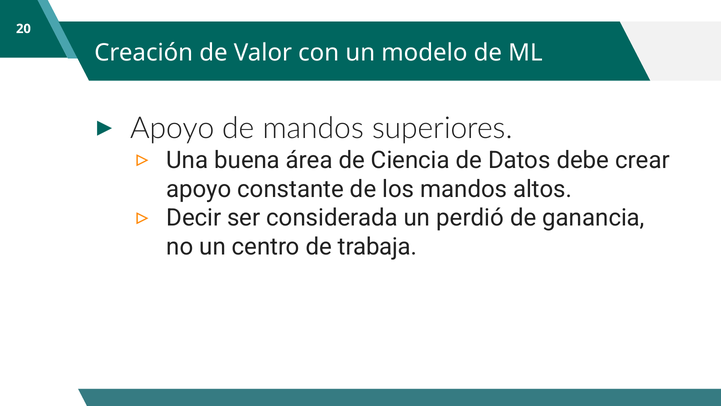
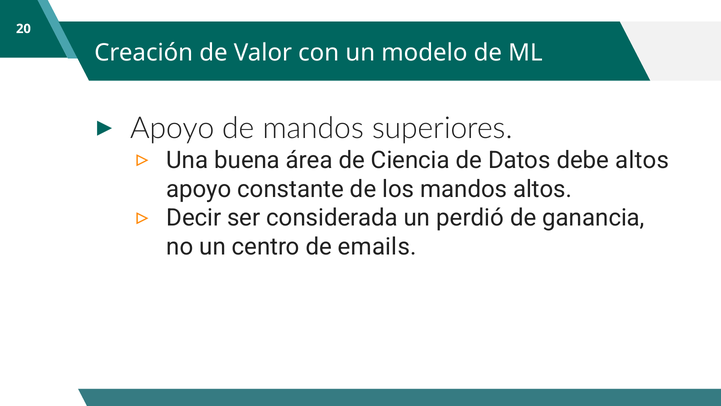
debe crear: crear -> altos (642, 160)
trabaja: trabaja -> emails (377, 247)
